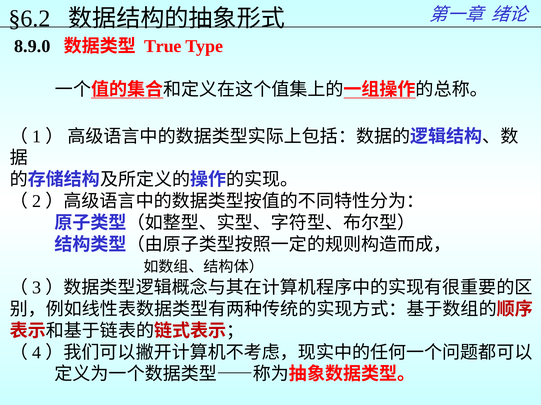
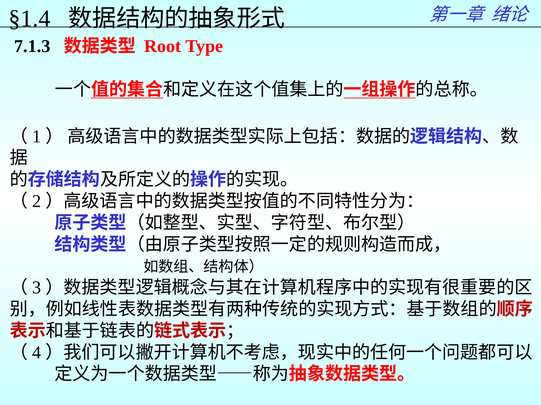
§6.2: §6.2 -> §1.4 (29, 19)
8.9.0: 8.9.0 -> 7.1.3 (32, 46)
True: True -> Root (163, 46)
